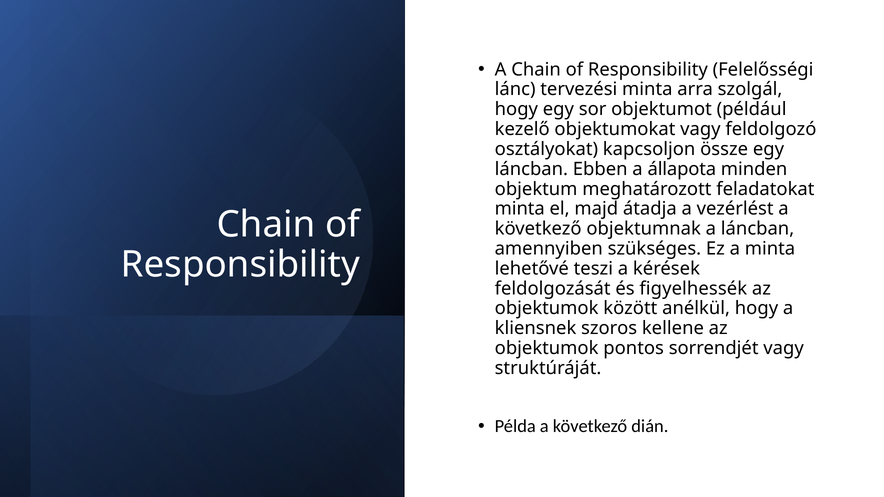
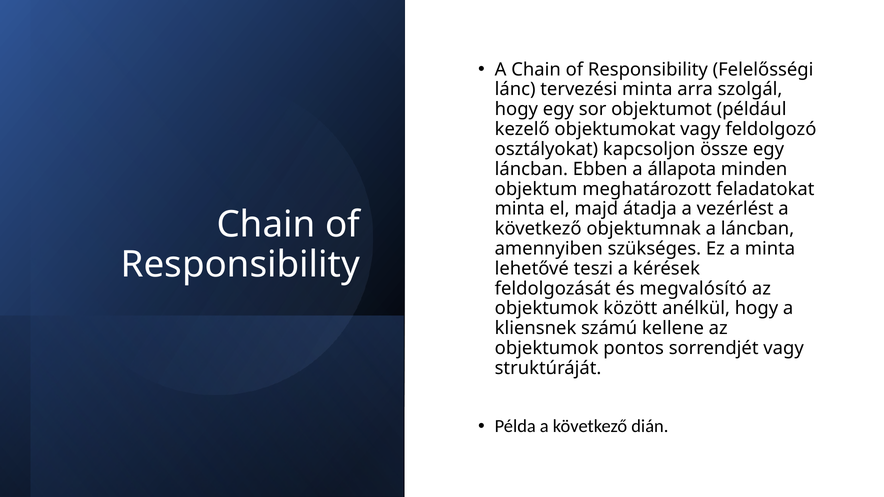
figyelhessék: figyelhessék -> megvalósító (693, 289)
szoros: szoros -> számú (609, 328)
